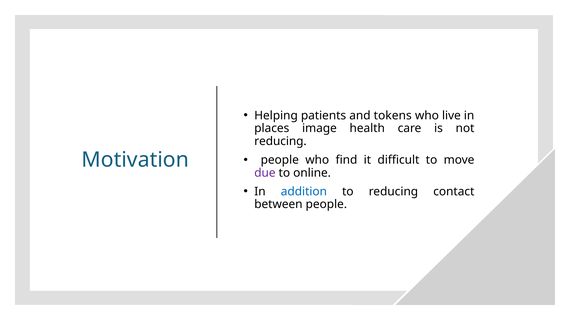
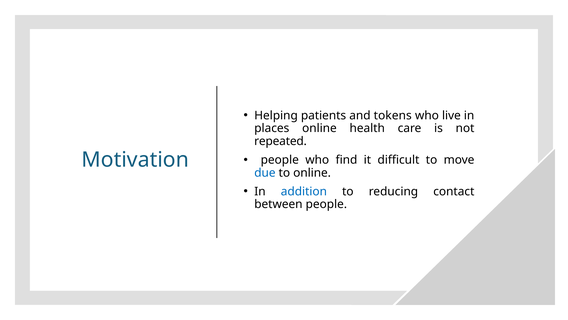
places image: image -> online (319, 128)
reducing: reducing -> repeated (280, 141)
due colour: purple -> blue (265, 172)
